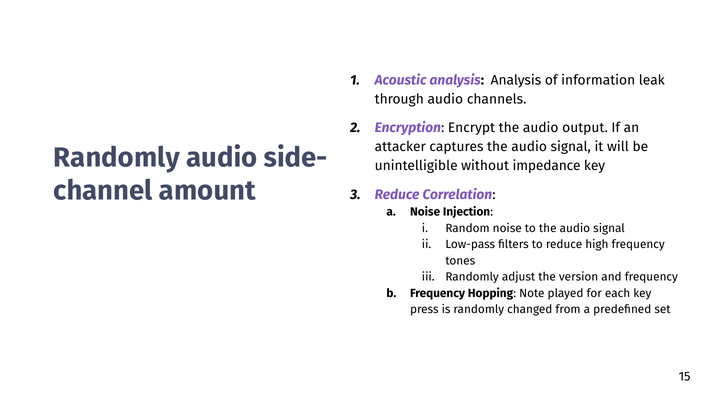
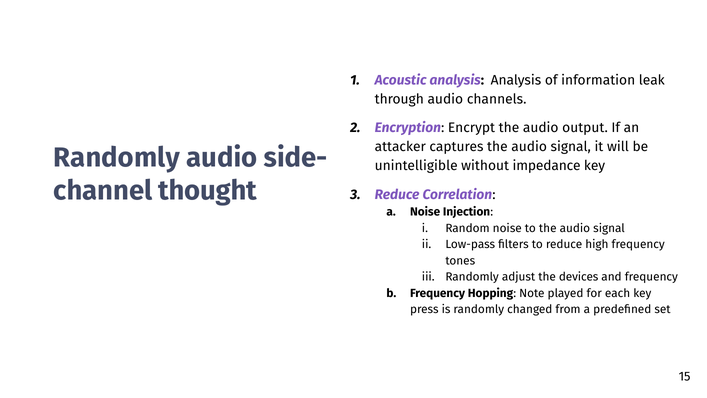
amount: amount -> thought (208, 191)
version: version -> devices (579, 277)
